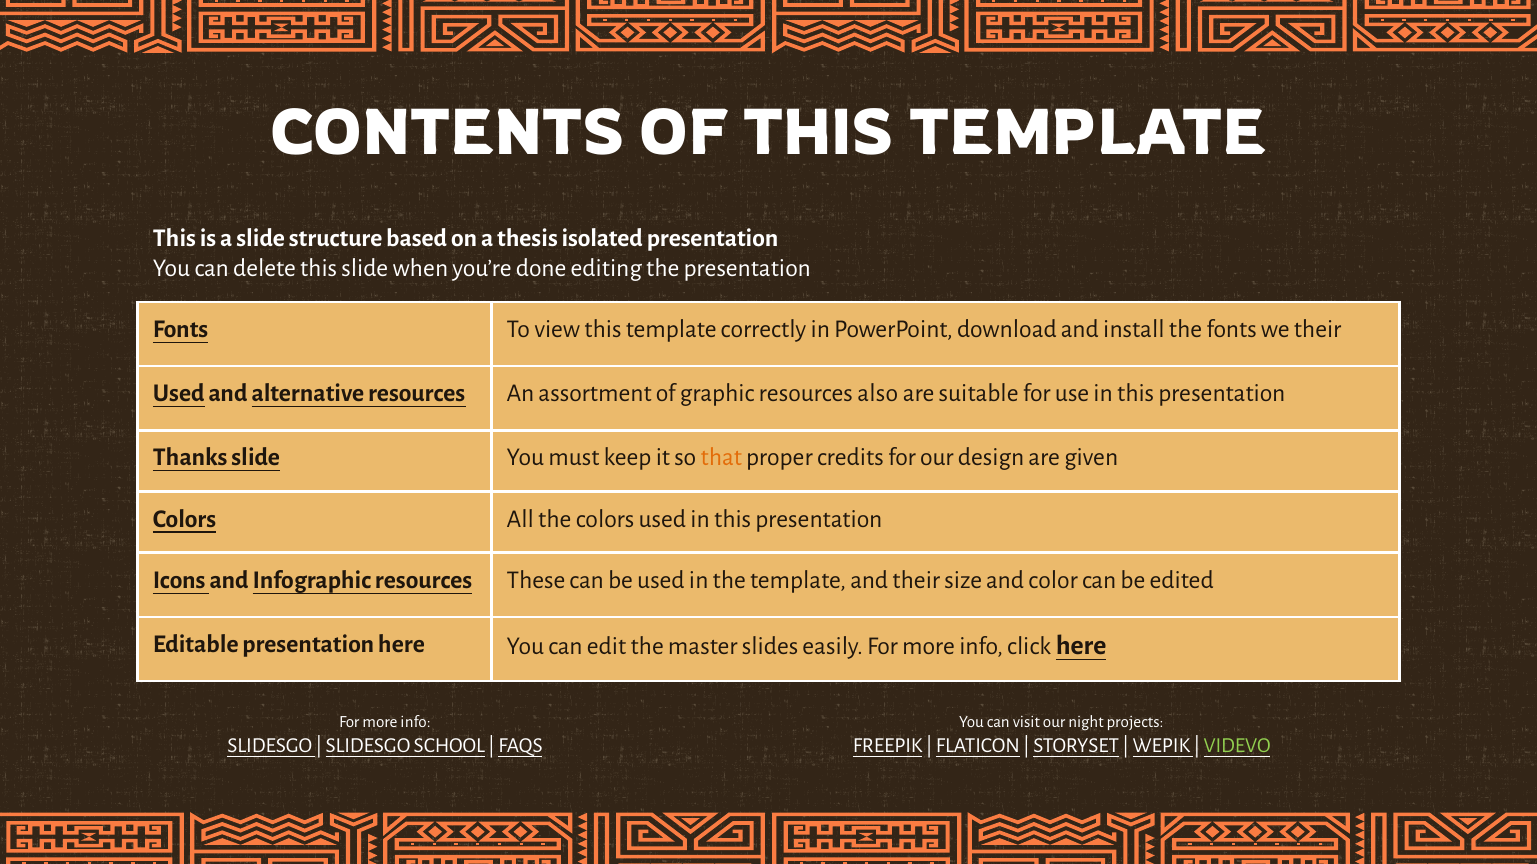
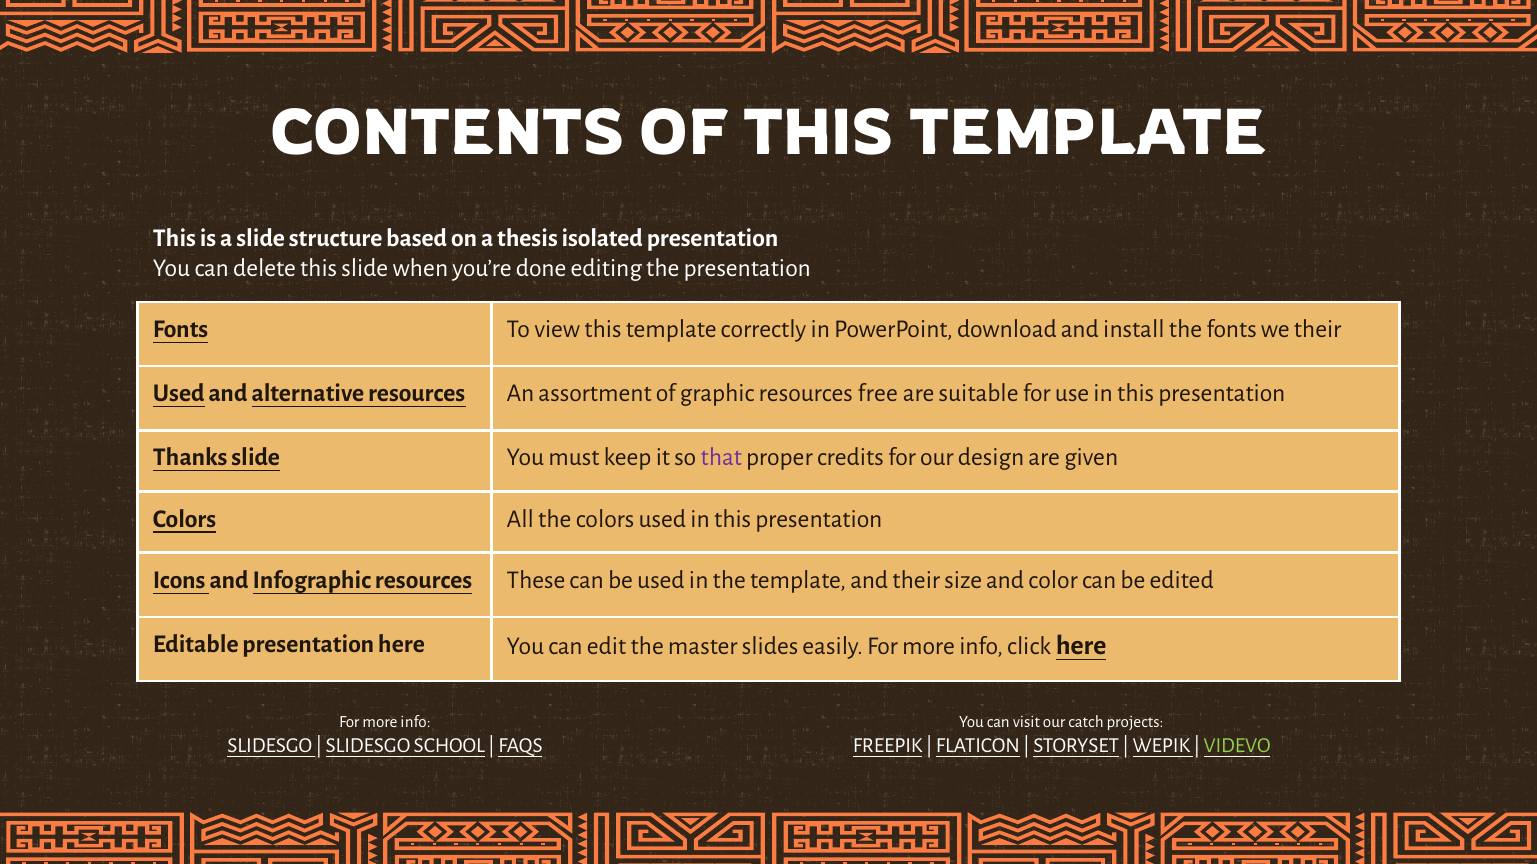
also: also -> free (878, 394)
that colour: orange -> purple (721, 458)
night: night -> catch (1086, 722)
